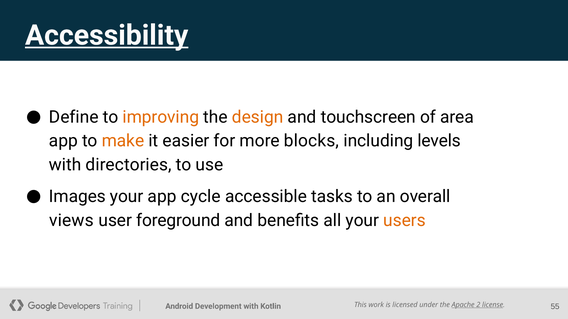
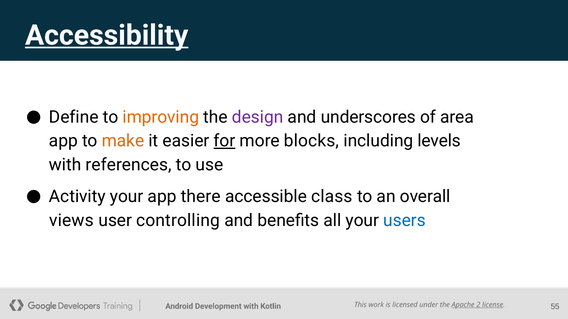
design colour: orange -> purple (258, 117)
touchscreen: touchscreen -> underscores (368, 117)
for underline: none -> present (225, 141)
directories: directories -> references (129, 165)
Images: Images -> Activity (77, 197)
cycle: cycle -> there (201, 197)
tasks: tasks -> class (332, 197)
foreground: foreground -> controlling (178, 221)
users colour: orange -> blue (405, 221)
